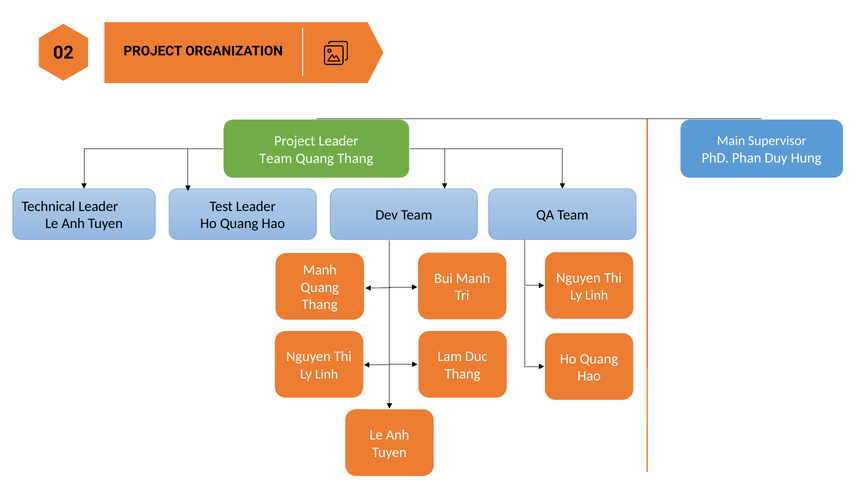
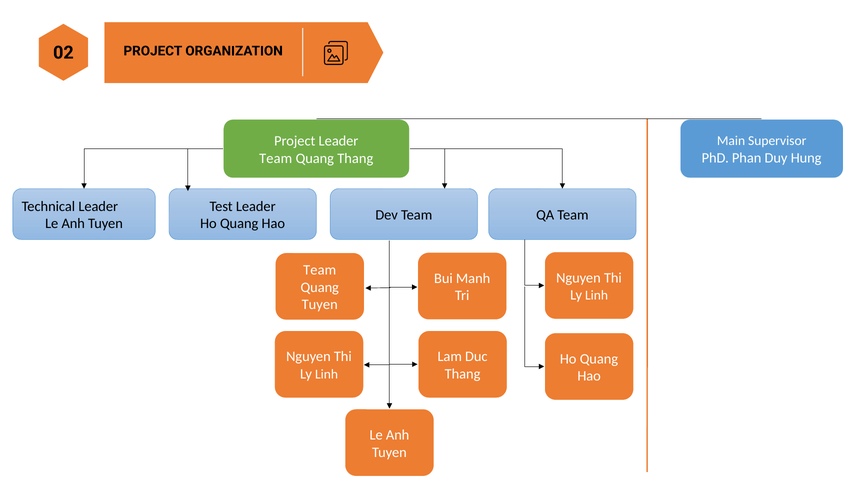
Manh: Manh -> Team (320, 270)
Thang: Thang -> Tuyen (320, 304)
